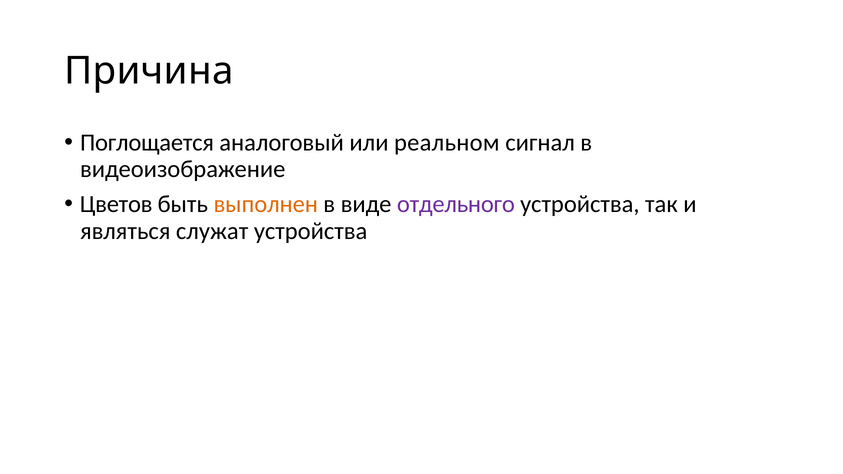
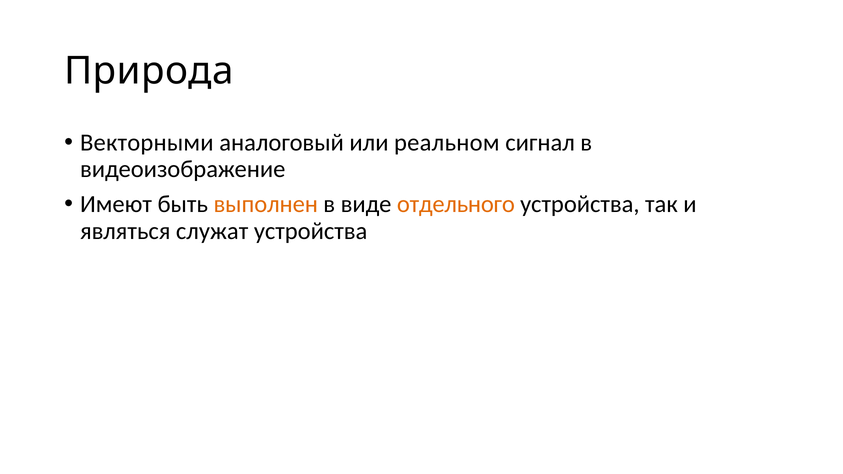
Причина: Причина -> Природа (149, 71)
Поглощается: Поглощается -> Векторными (147, 143)
Цветов: Цветов -> Имеют (116, 204)
отдельного colour: purple -> orange (456, 204)
